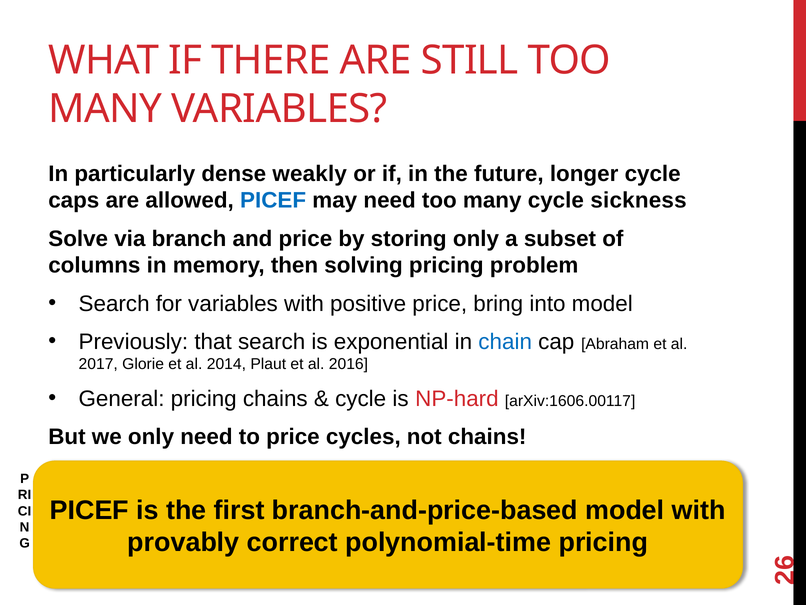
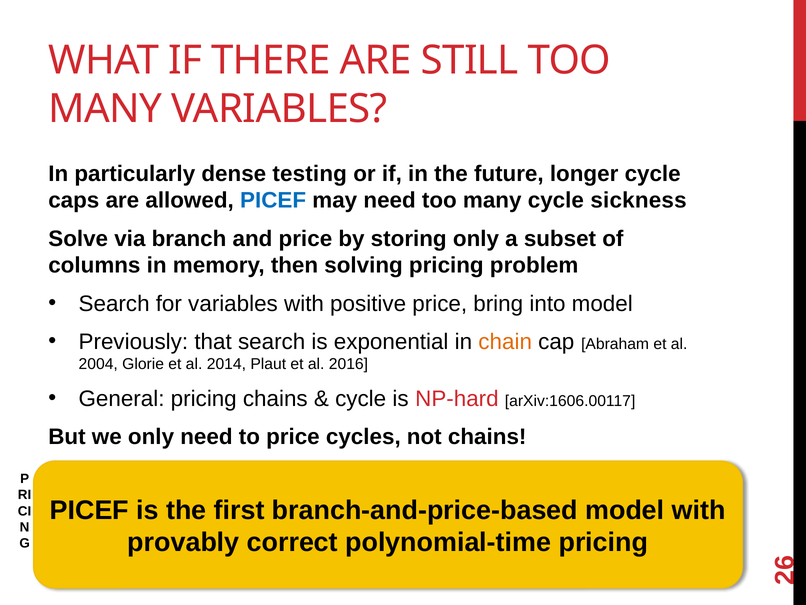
weakly: weakly -> testing (310, 174)
chain colour: blue -> orange (505, 342)
2017: 2017 -> 2004 (98, 364)
